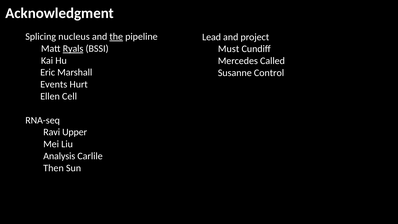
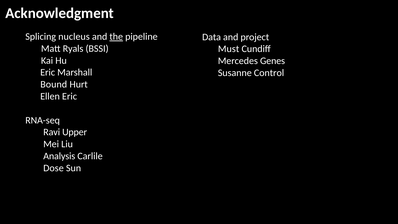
Lead: Lead -> Data (212, 37)
Ryals underline: present -> none (73, 49)
Called: Called -> Genes (273, 61)
Events: Events -> Bound (54, 84)
Ellen Cell: Cell -> Eric (70, 96)
Then: Then -> Dose (54, 168)
